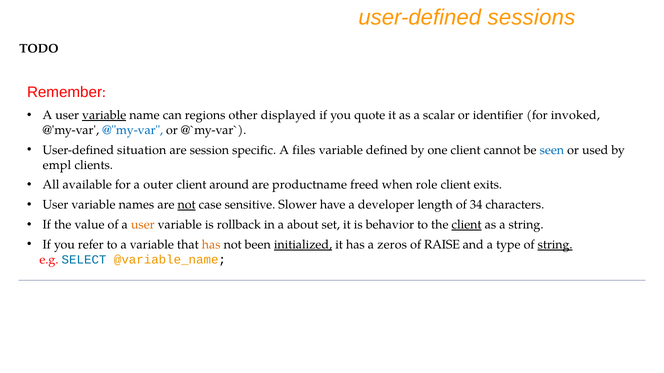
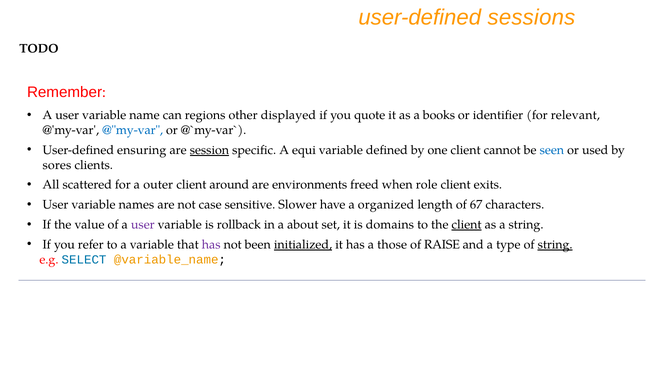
variable underline: present -> none (104, 115)
scalar: scalar -> books (439, 115)
invoked: invoked -> relevant (575, 115)
situation: situation -> ensuring (142, 150)
session underline: none -> present (209, 150)
files: files -> equi (304, 150)
empl: empl -> sores (57, 165)
available: available -> scattered (87, 185)
productname: productname -> environments (310, 185)
not underline: present -> none (187, 205)
developer: developer -> organized (386, 205)
34: 34 -> 67 (476, 205)
user colour: orange -> purple (143, 225)
behavior: behavior -> domains (390, 225)
has colour: orange -> purple (211, 245)
zeros: zeros -> those (392, 245)
